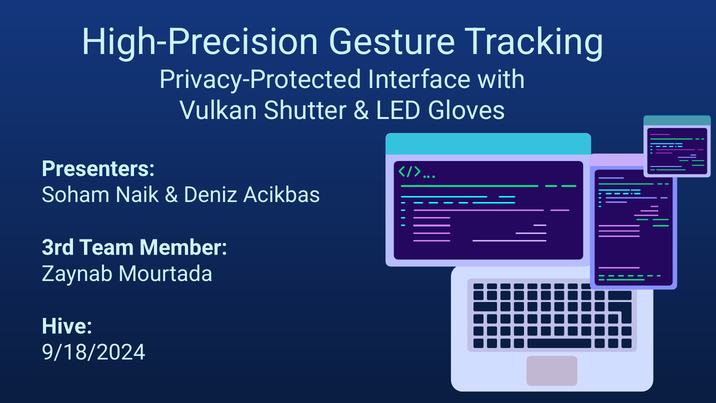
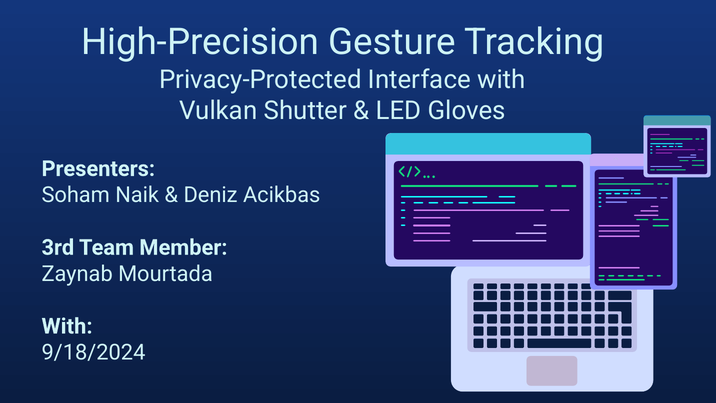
Hive: Hive -> With (67, 326)
